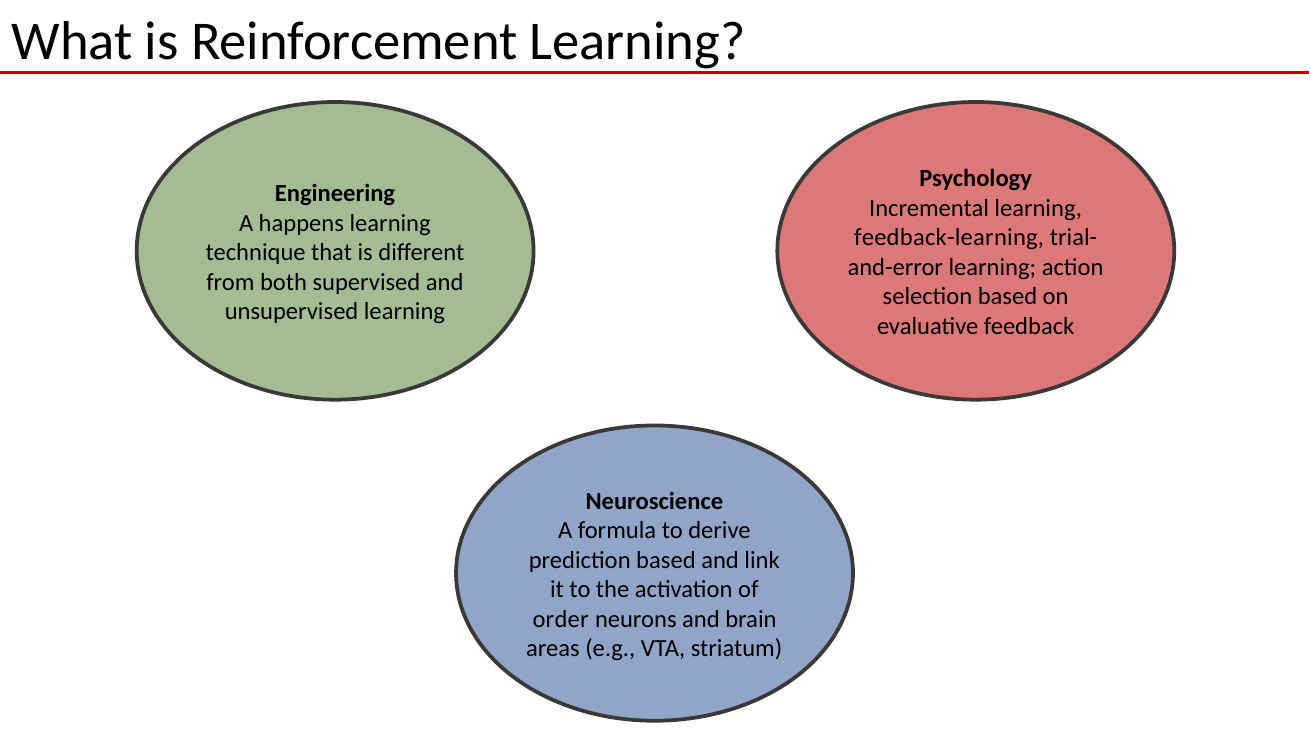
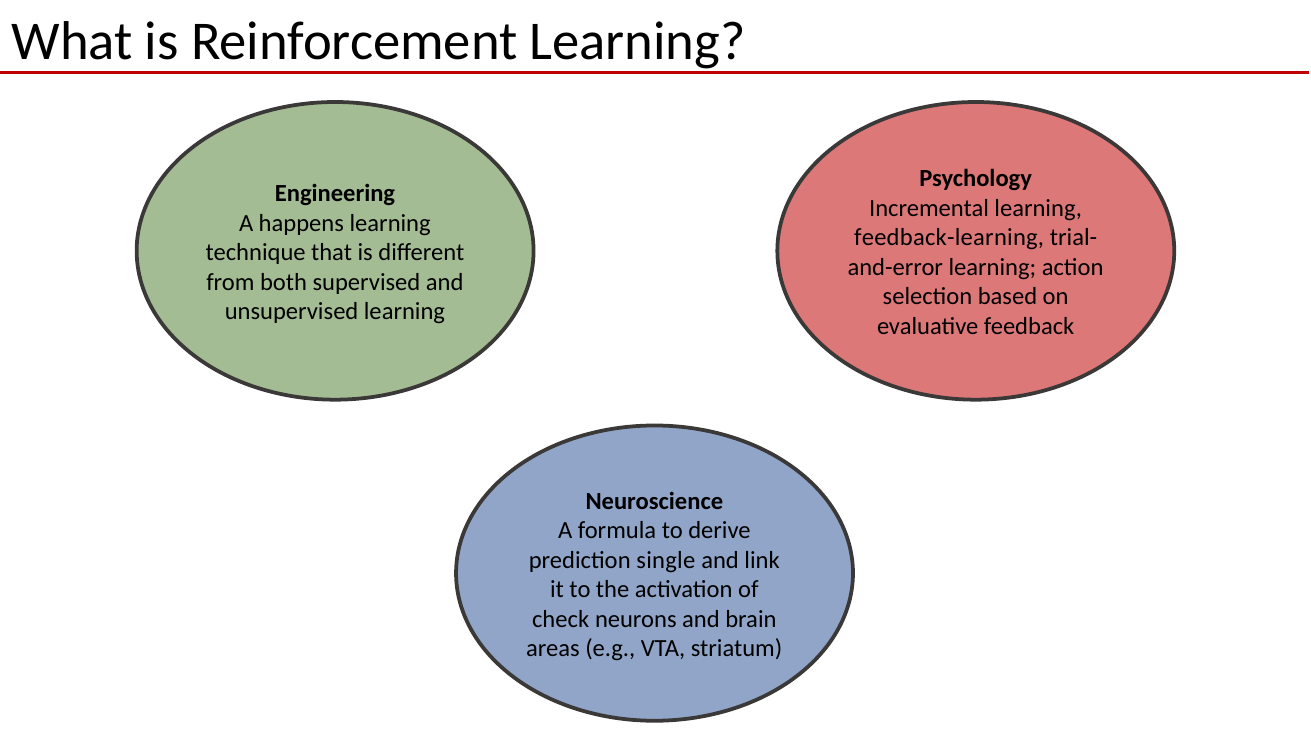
prediction based: based -> single (666, 560)
order: order -> check (561, 619)
